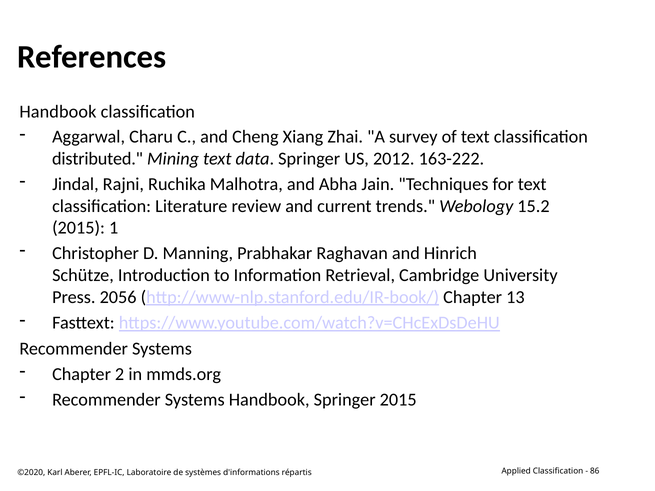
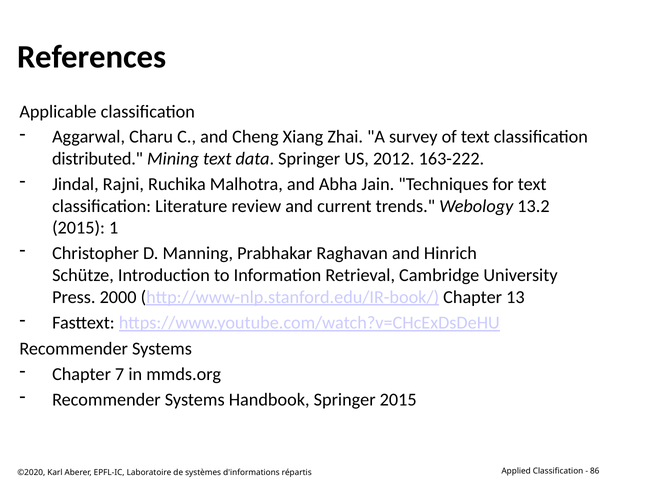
Handbook: Handbook -> Applicable (58, 112)
15.2: 15.2 -> 13.2 (533, 206)
2056: 2056 -> 2000 (118, 297)
2: 2 -> 7 (120, 375)
